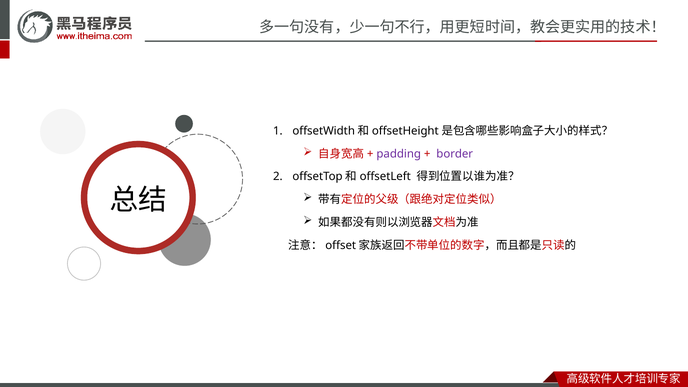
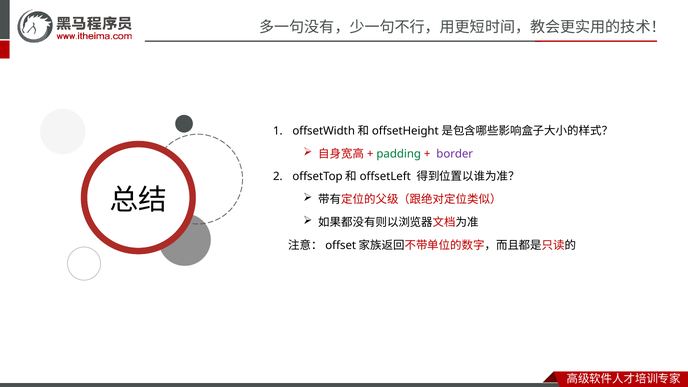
padding colour: purple -> green (399, 154)
